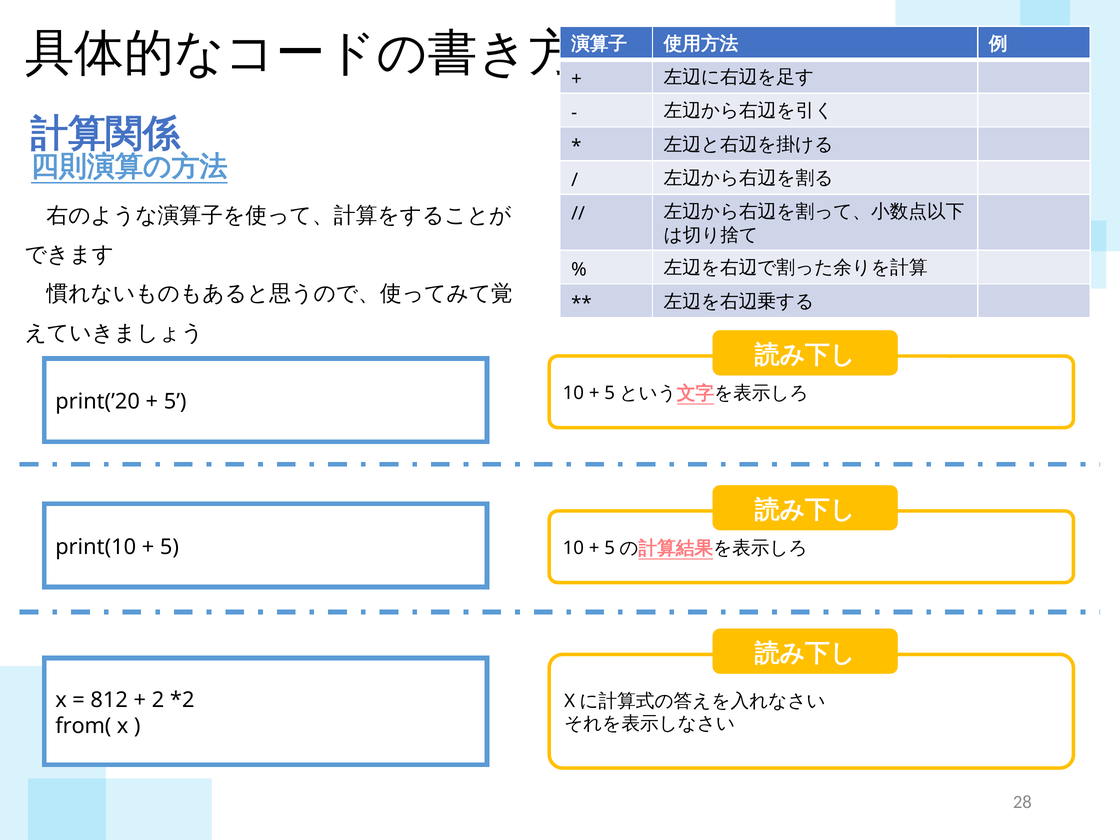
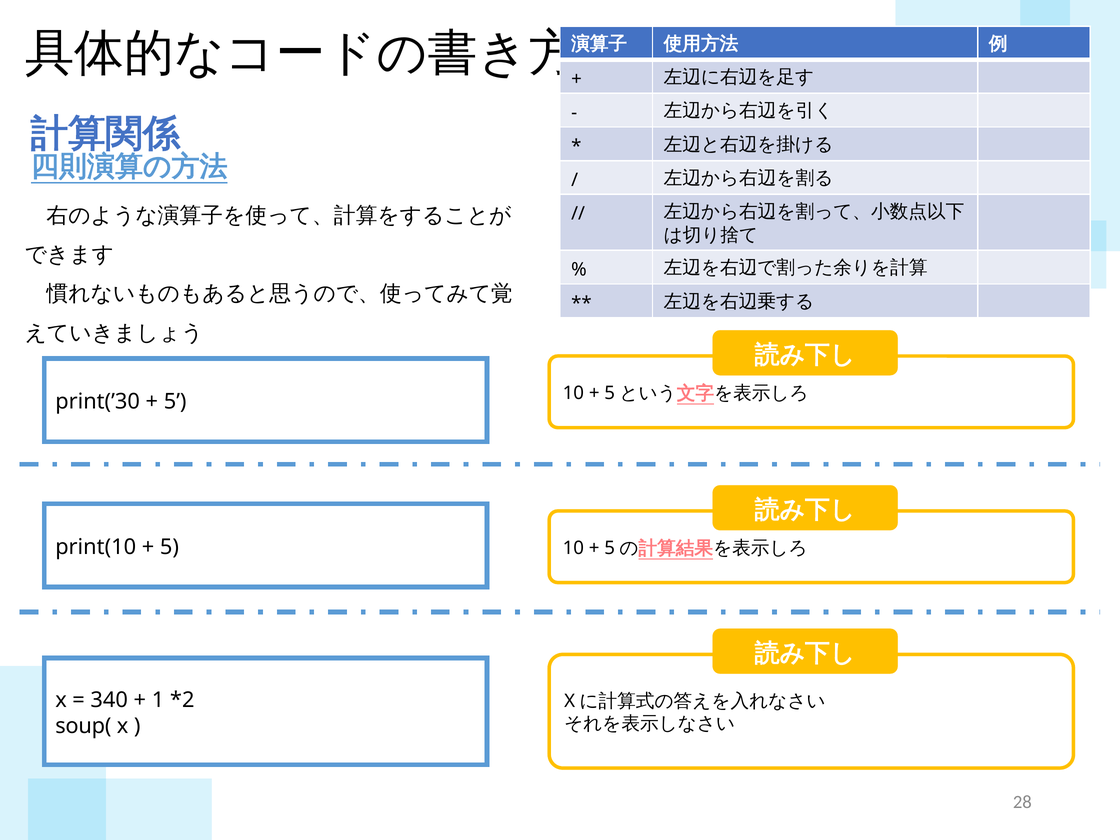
print(’20: print(’20 -> print(’30 (98, 402)
812: 812 -> 340 (109, 700)
2: 2 -> 1 (158, 700)
from(: from( -> soup( (83, 726)
